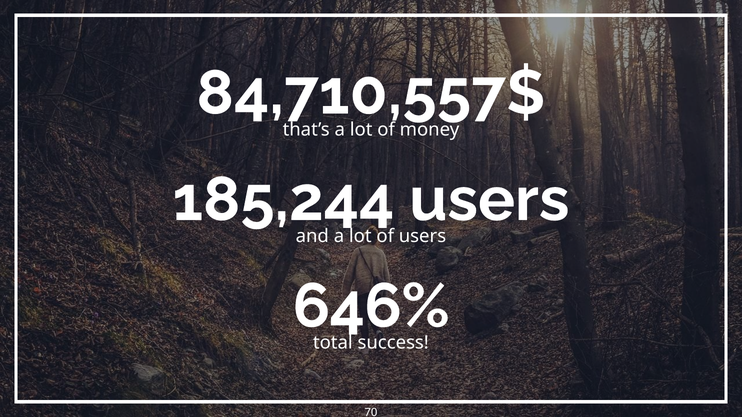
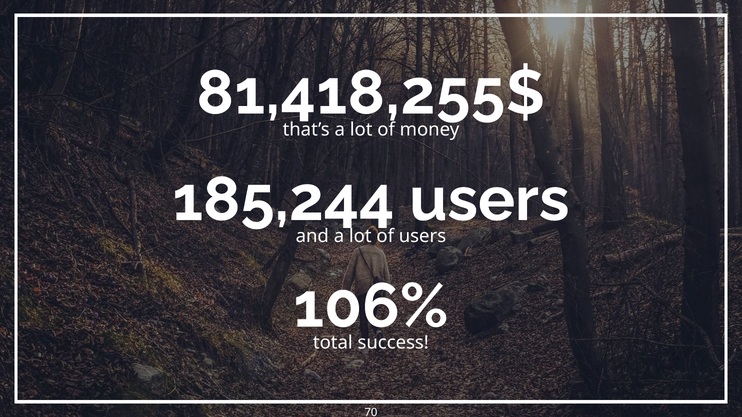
84,710,557$: 84,710,557$ -> 81,418,255$ (371, 93)
646%: 646% -> 106% (371, 307)
